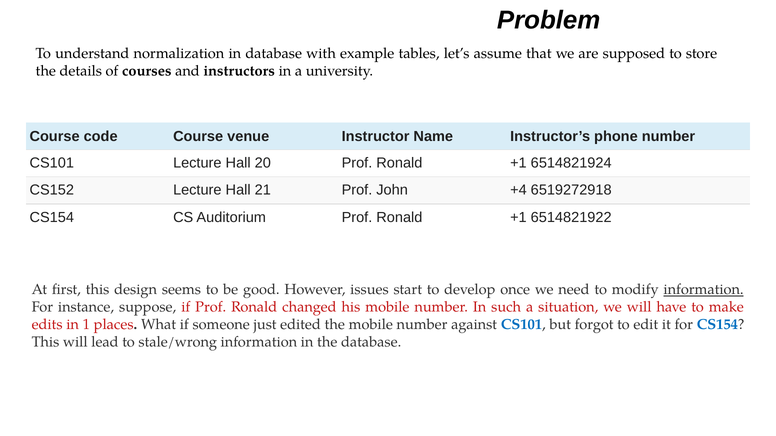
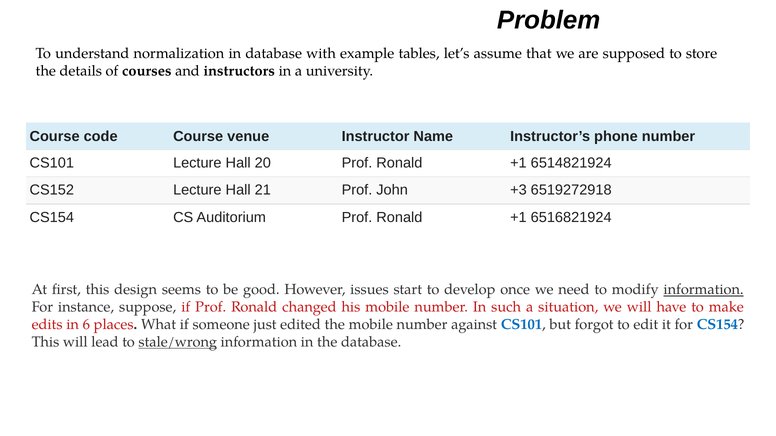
+4: +4 -> +3 (518, 190)
6514821922: 6514821922 -> 6516821924 (571, 217)
1: 1 -> 6 (86, 325)
stale/wrong underline: none -> present (178, 342)
